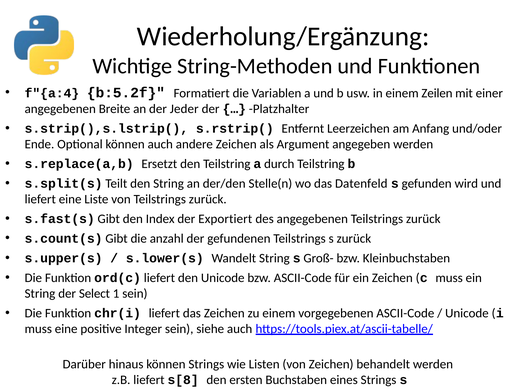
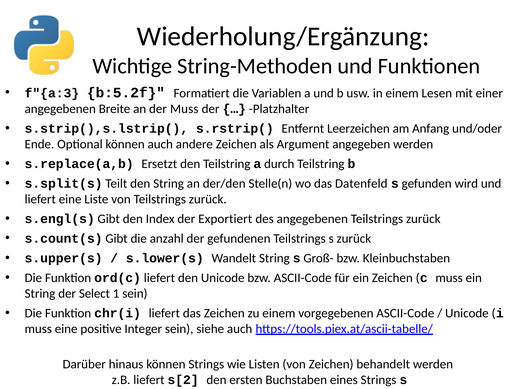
f"{a:4: f"{a:4 -> f"{a:3 (52, 93)
Zeilen: Zeilen -> Lesen (437, 93)
der Jeder: Jeder -> Muss (184, 109)
s.fast(s: s.fast(s -> s.engl(s (60, 219)
s[8: s[8 -> s[2 (183, 380)
